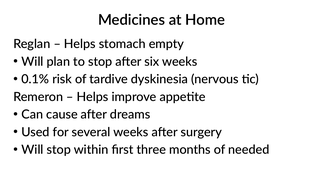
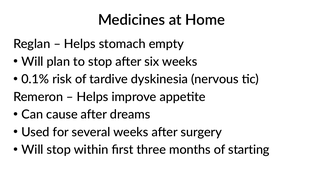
needed: needed -> starting (249, 150)
